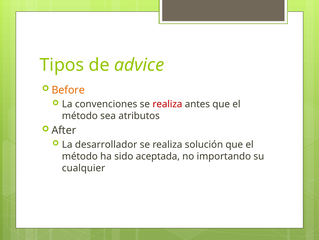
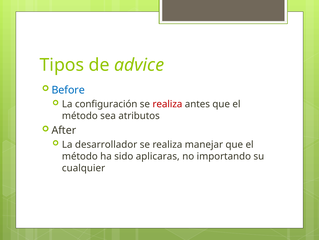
Before colour: orange -> blue (68, 90)
convenciones: convenciones -> configuración (106, 104)
solución: solución -> manejar (204, 144)
aceptada: aceptada -> aplicaras (158, 156)
